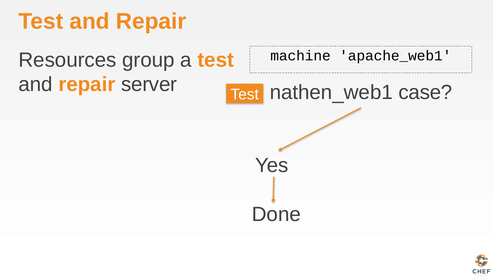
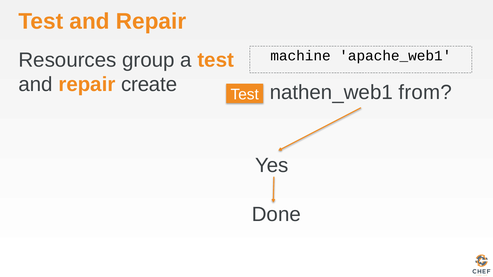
server: server -> create (149, 85)
case: case -> from (425, 92)
